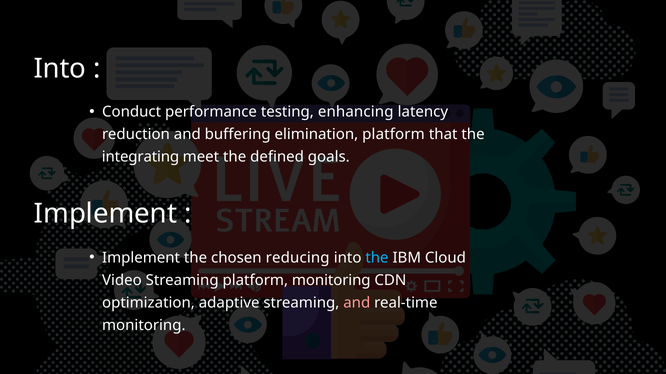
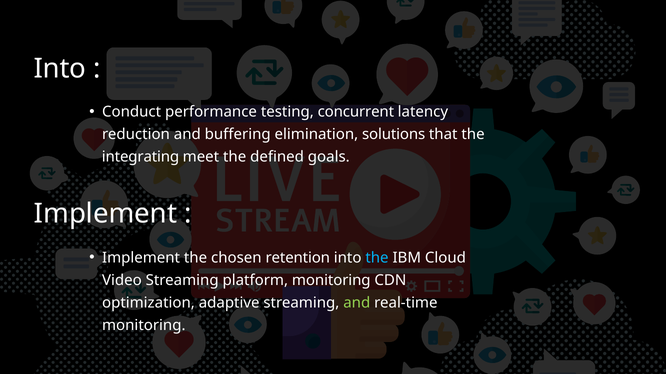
enhancing: enhancing -> concurrent (356, 112)
elimination platform: platform -> solutions (394, 135)
reducing: reducing -> retention (298, 258)
and colour: pink -> light green (357, 303)
